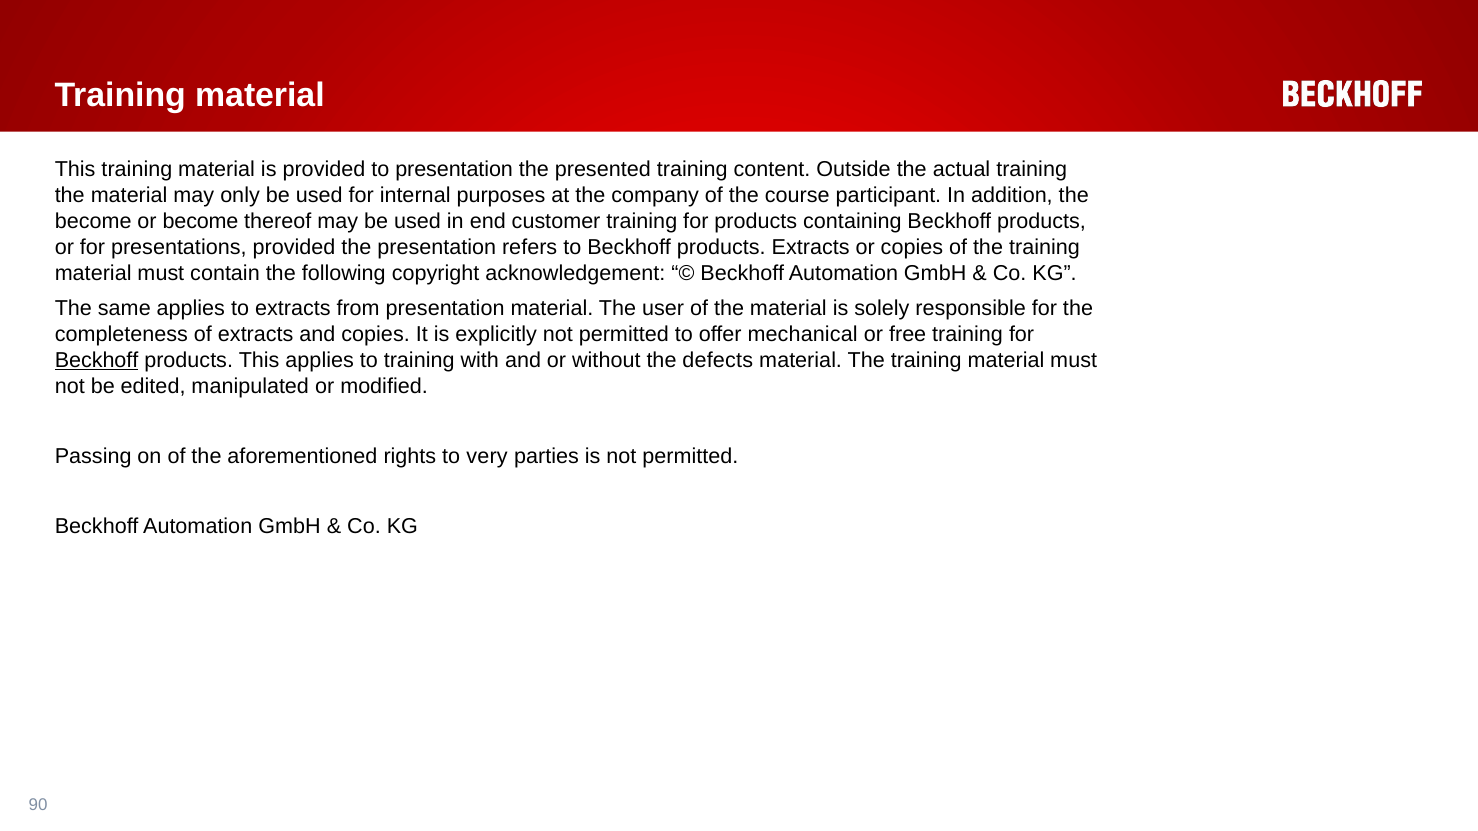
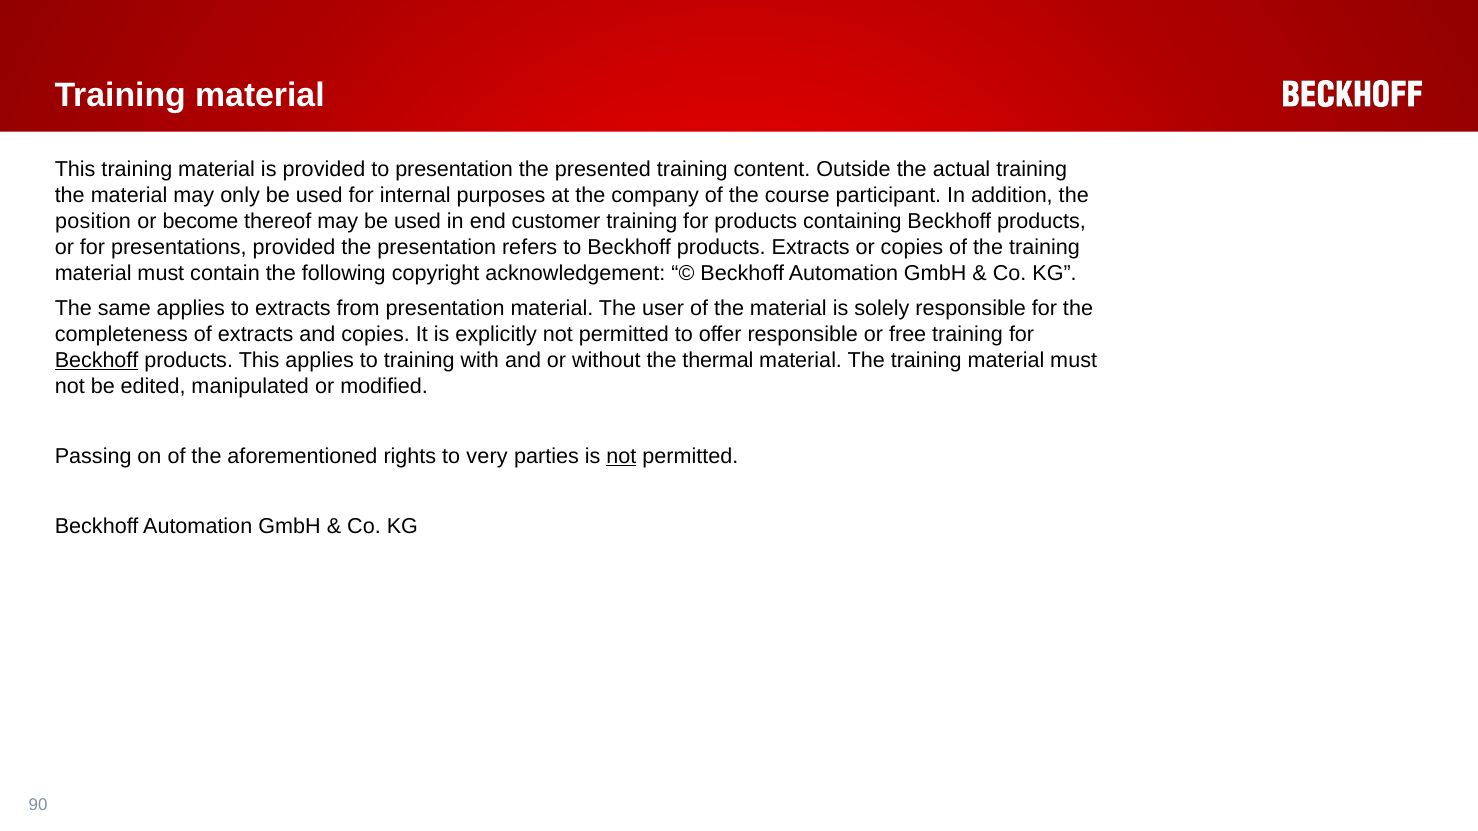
become: become -> position (93, 222)
offer mechanical: mechanical -> responsible (803, 334)
defects: defects -> thermal (718, 360)
not underline: none -> present (621, 456)
